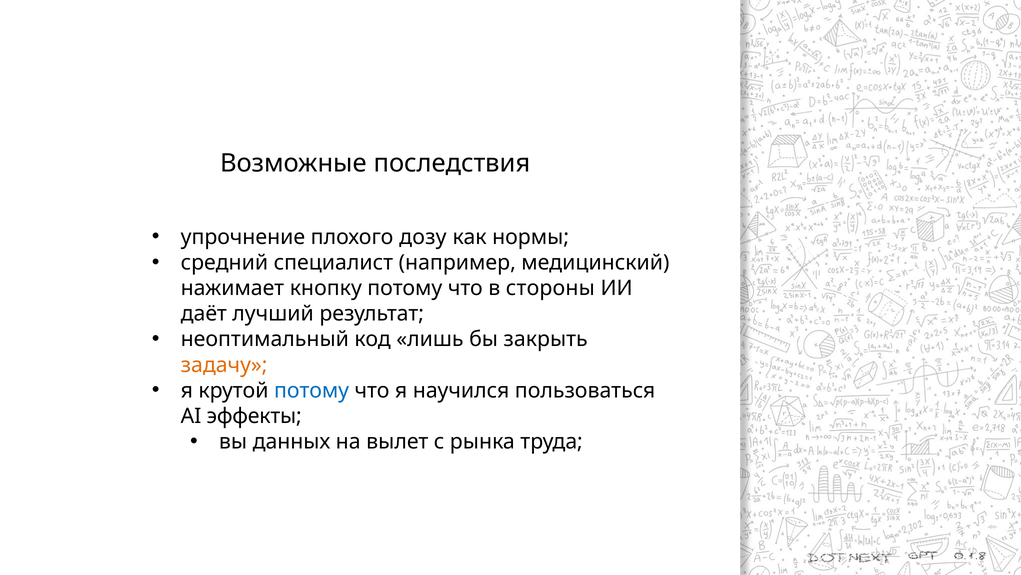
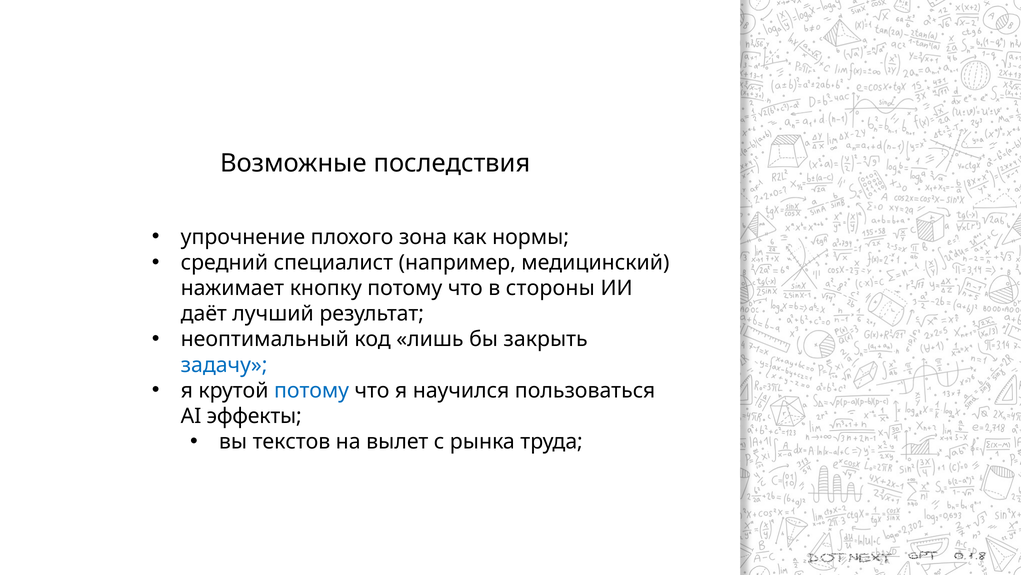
дозу: дозу -> зона (423, 237)
задачу colour: orange -> blue (224, 365)
данных: данных -> текстов (291, 441)
